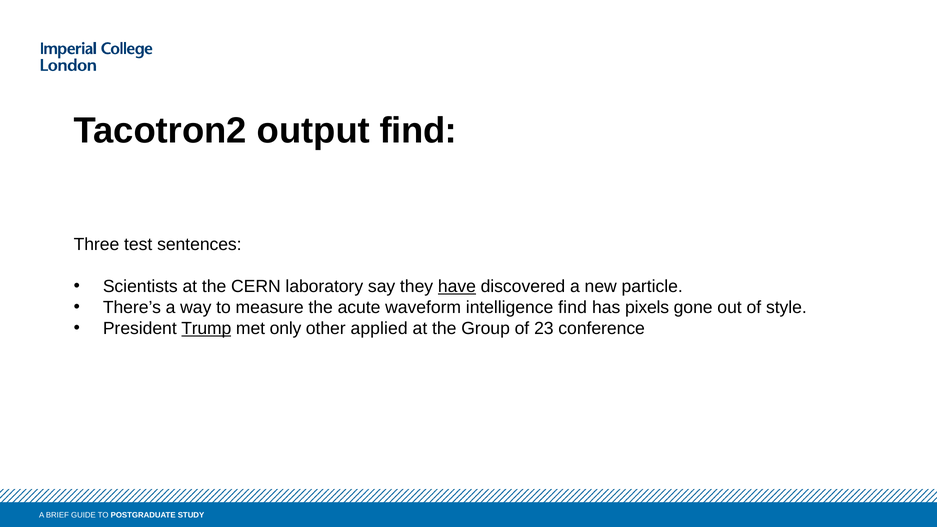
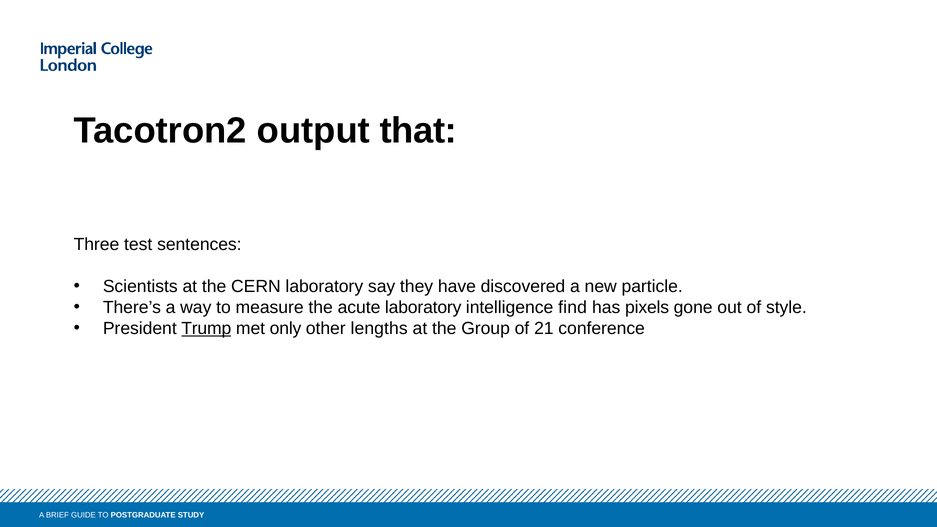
output find: find -> that (418, 131)
have underline: present -> none (457, 286)
acute waveform: waveform -> laboratory (423, 307)
applied: applied -> lengths (379, 329)
23: 23 -> 21 (544, 329)
